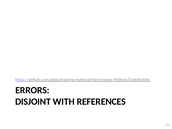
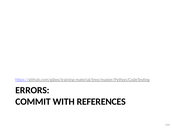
DISJOINT: DISJOINT -> COMMIT (33, 102)
